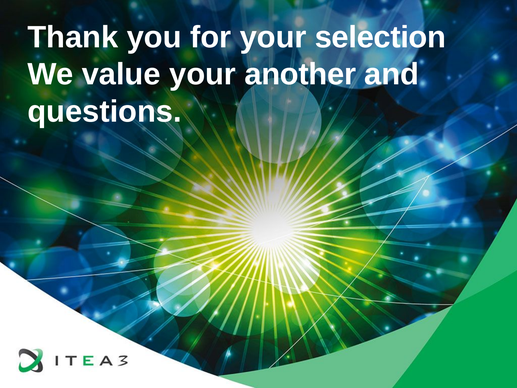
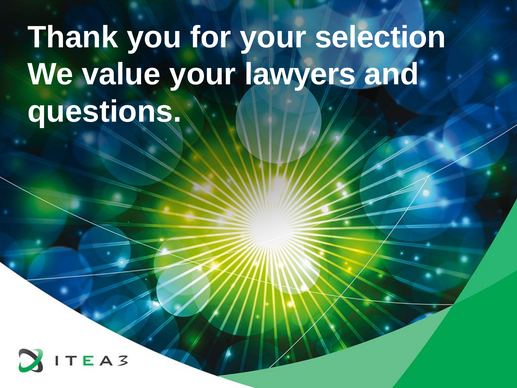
another: another -> lawyers (300, 74)
